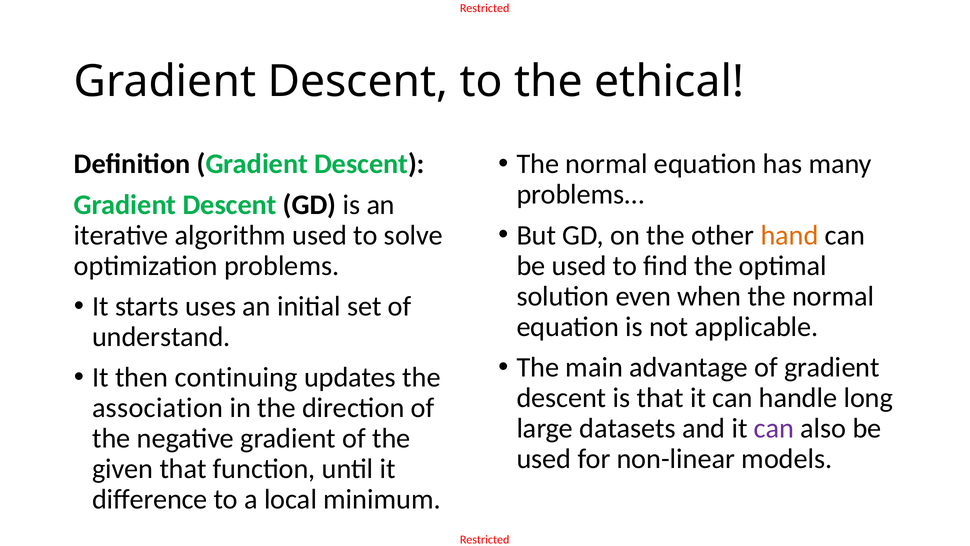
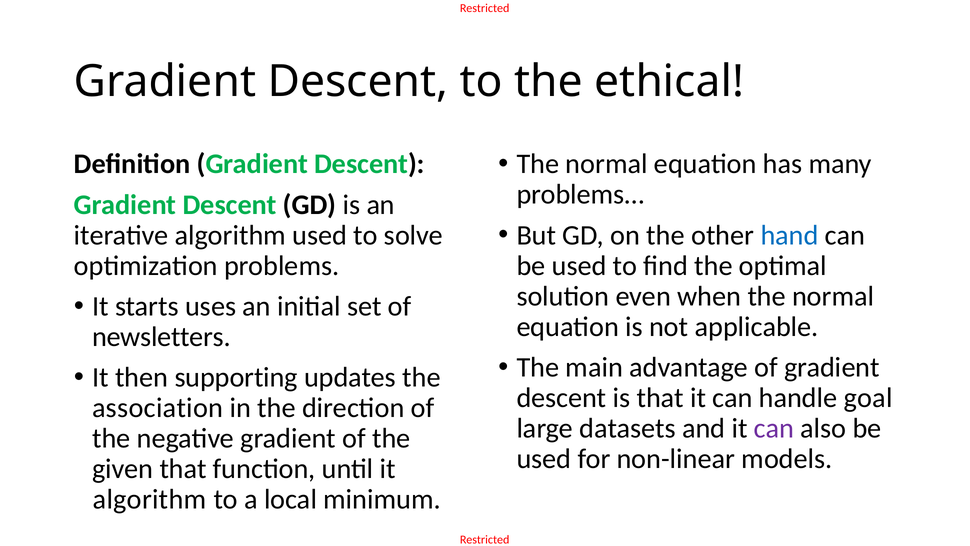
hand colour: orange -> blue (790, 235)
understand: understand -> newsletters (161, 337)
continuing: continuing -> supporting (236, 377)
long: long -> goal (868, 398)
difference: difference -> algorithm (150, 499)
